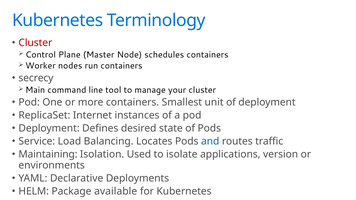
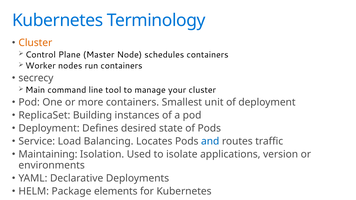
Cluster colour: red -> orange (35, 43)
Internet: Internet -> Building (92, 115)
available: available -> elements (116, 192)
